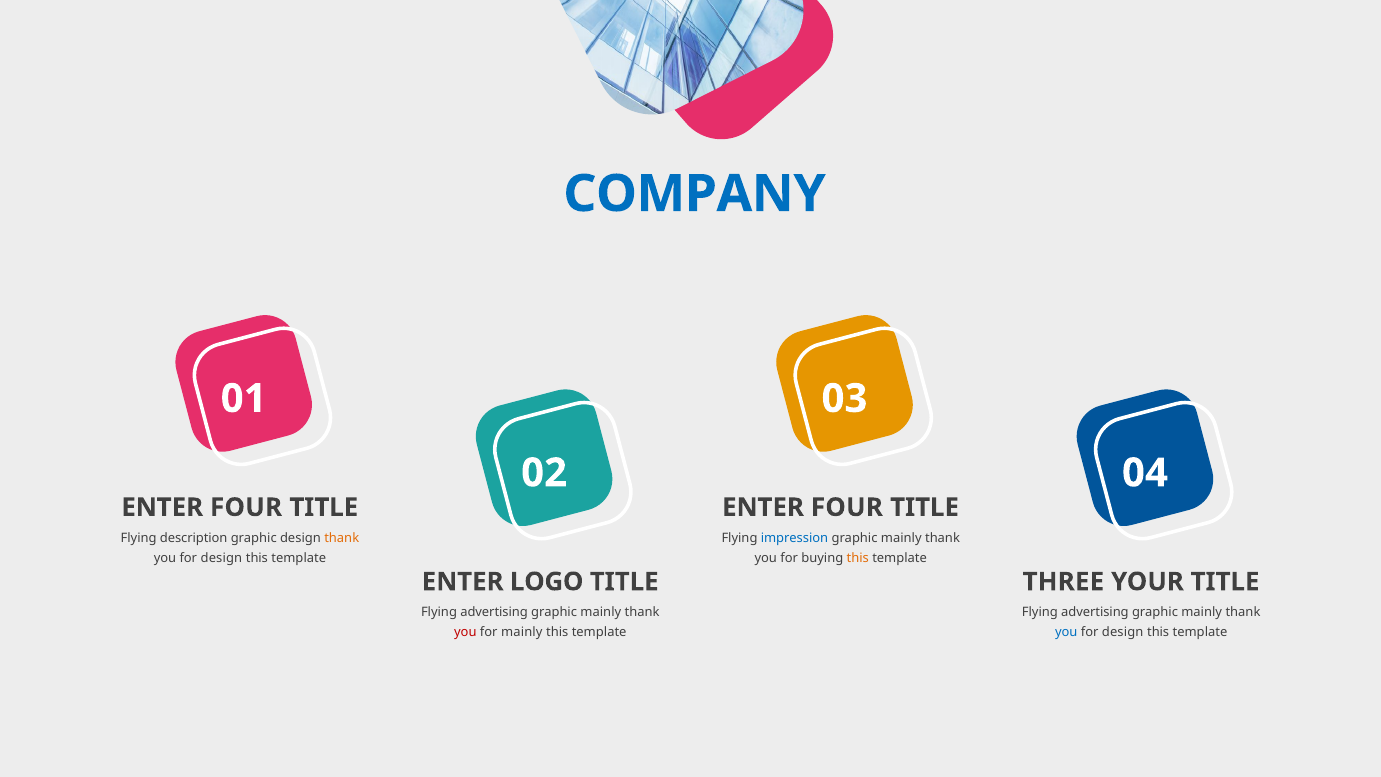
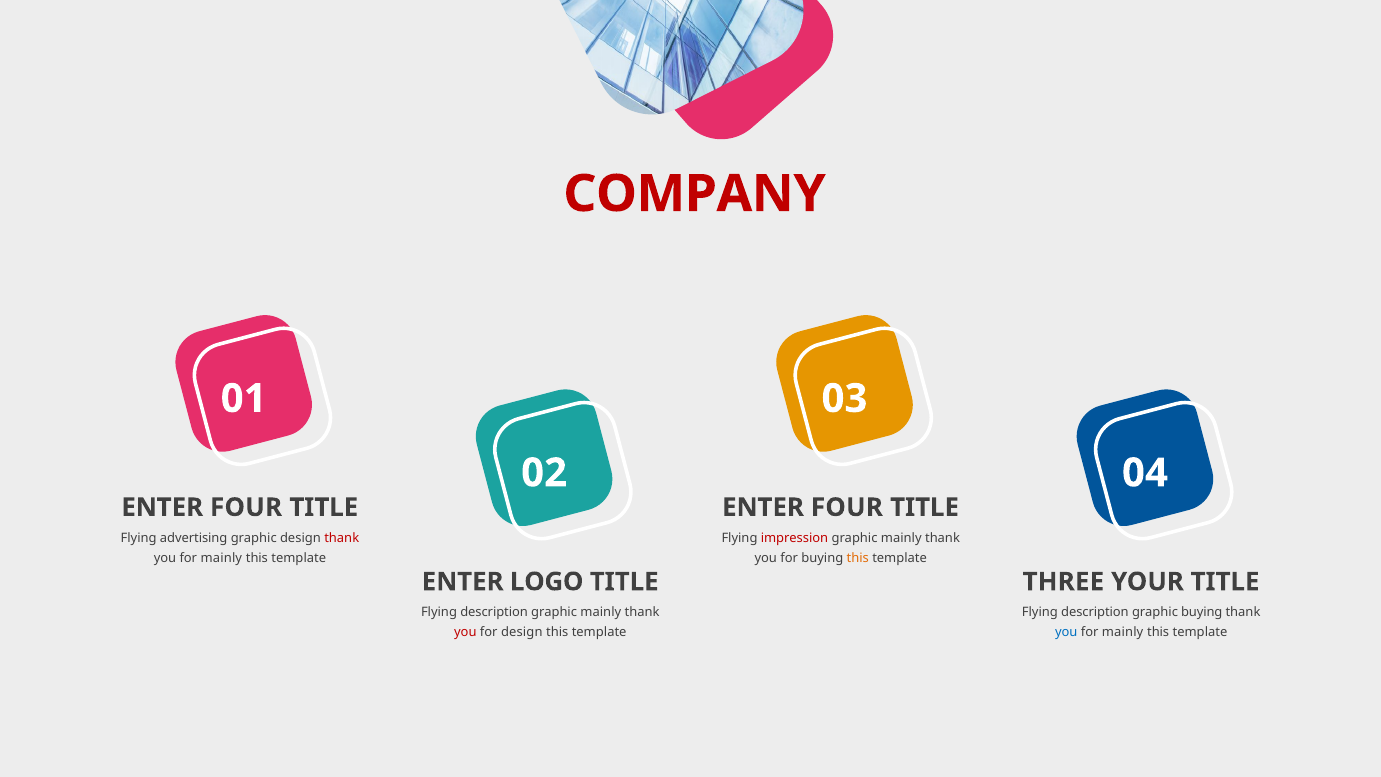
COMPANY colour: blue -> red (695, 194)
description: description -> advertising (194, 538)
thank colour: orange -> red (342, 538)
impression colour: blue -> red (795, 538)
design: design -> mainly (221, 558)
advertising: advertising -> description (494, 612)
advertising: advertising -> description (1095, 612)
mainly: mainly -> buying (1202, 612)
for mainly: mainly -> design (522, 632)
design: design -> mainly (1123, 632)
